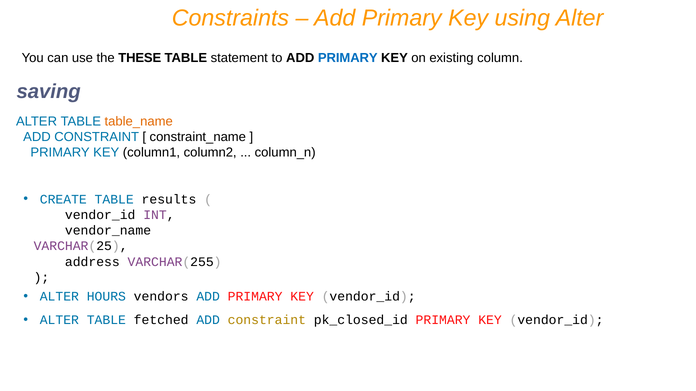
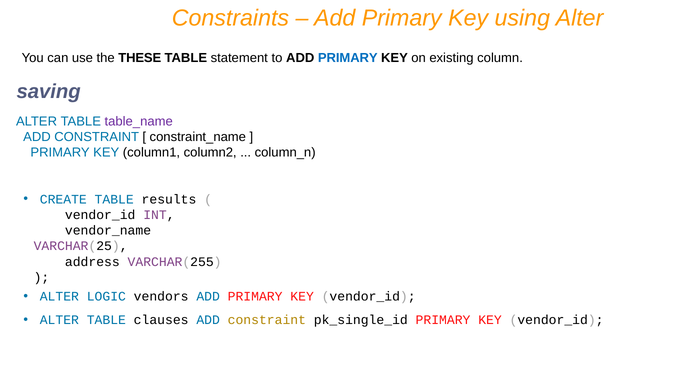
table_name colour: orange -> purple (139, 121)
HOURS: HOURS -> LOGIC (106, 297)
fetched: fetched -> clauses (161, 321)
pk_closed_id: pk_closed_id -> pk_single_id (361, 321)
